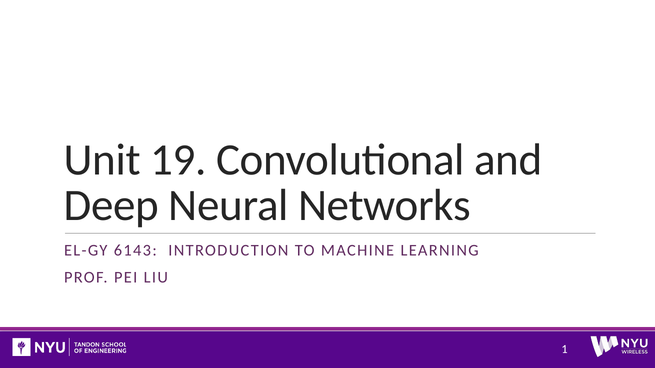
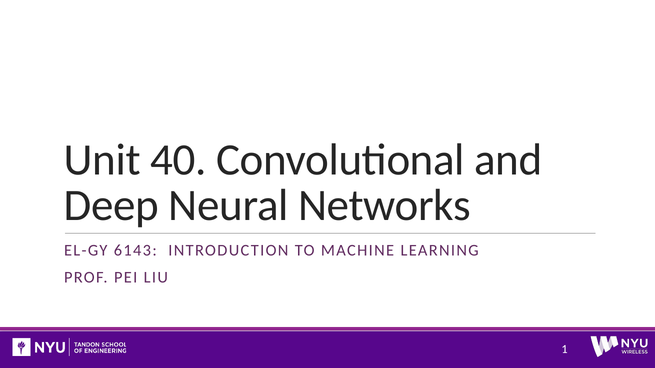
19: 19 -> 40 (178, 160)
